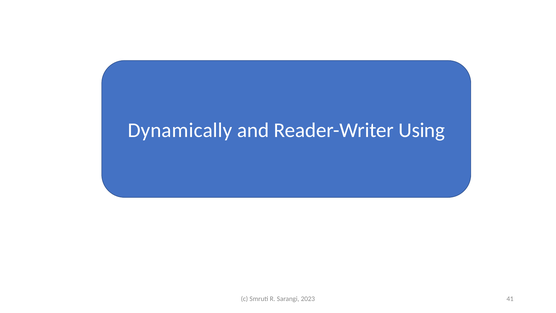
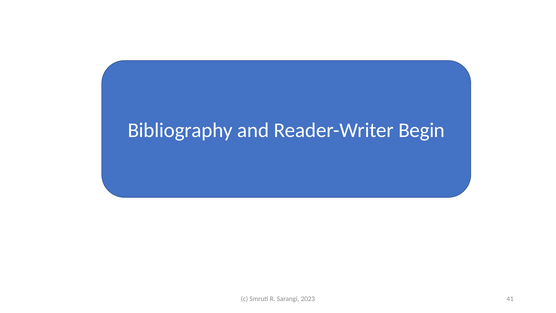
Dynamically: Dynamically -> Bibliography (180, 130)
Using: Using -> Begin (422, 130)
